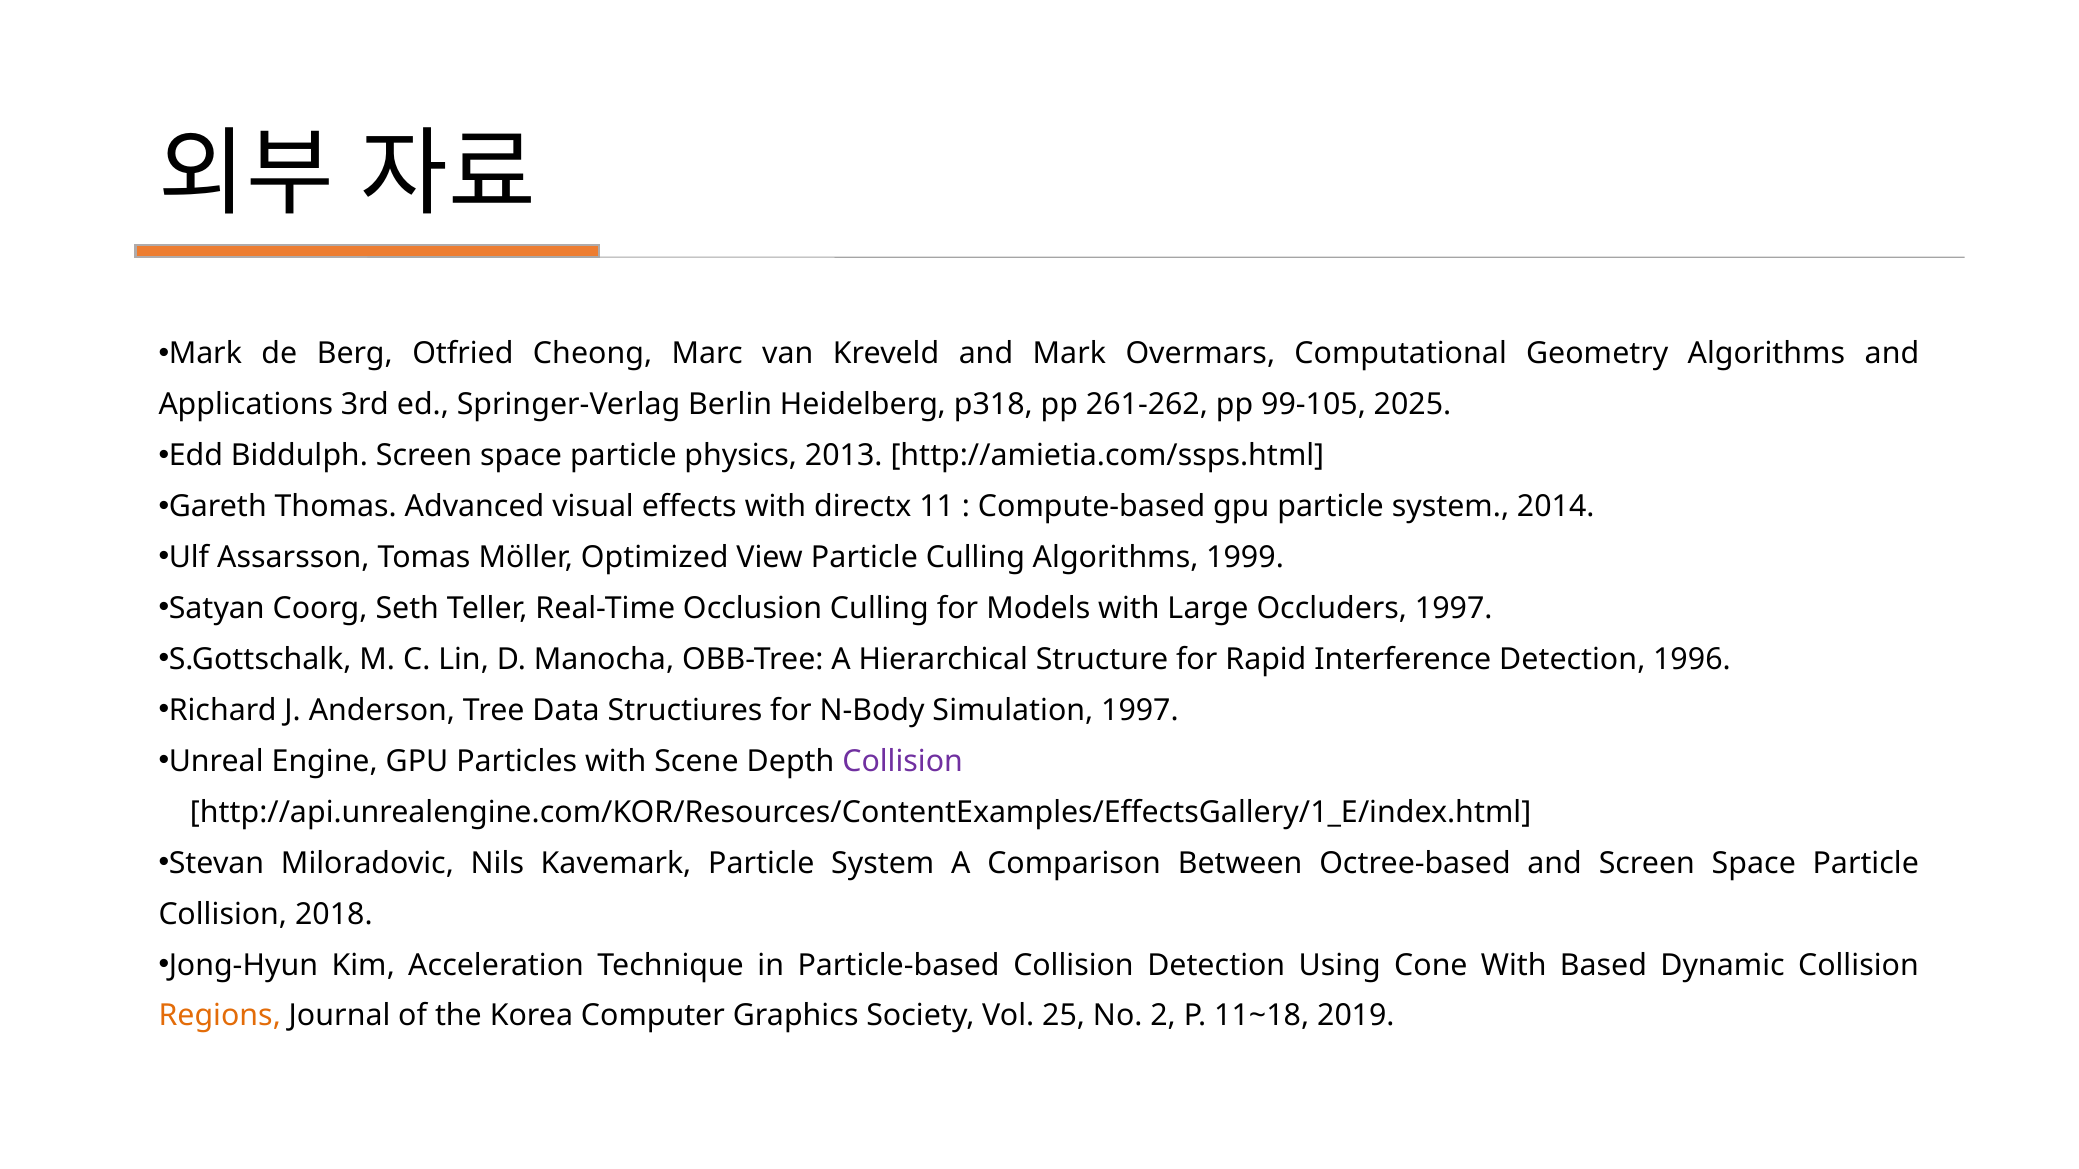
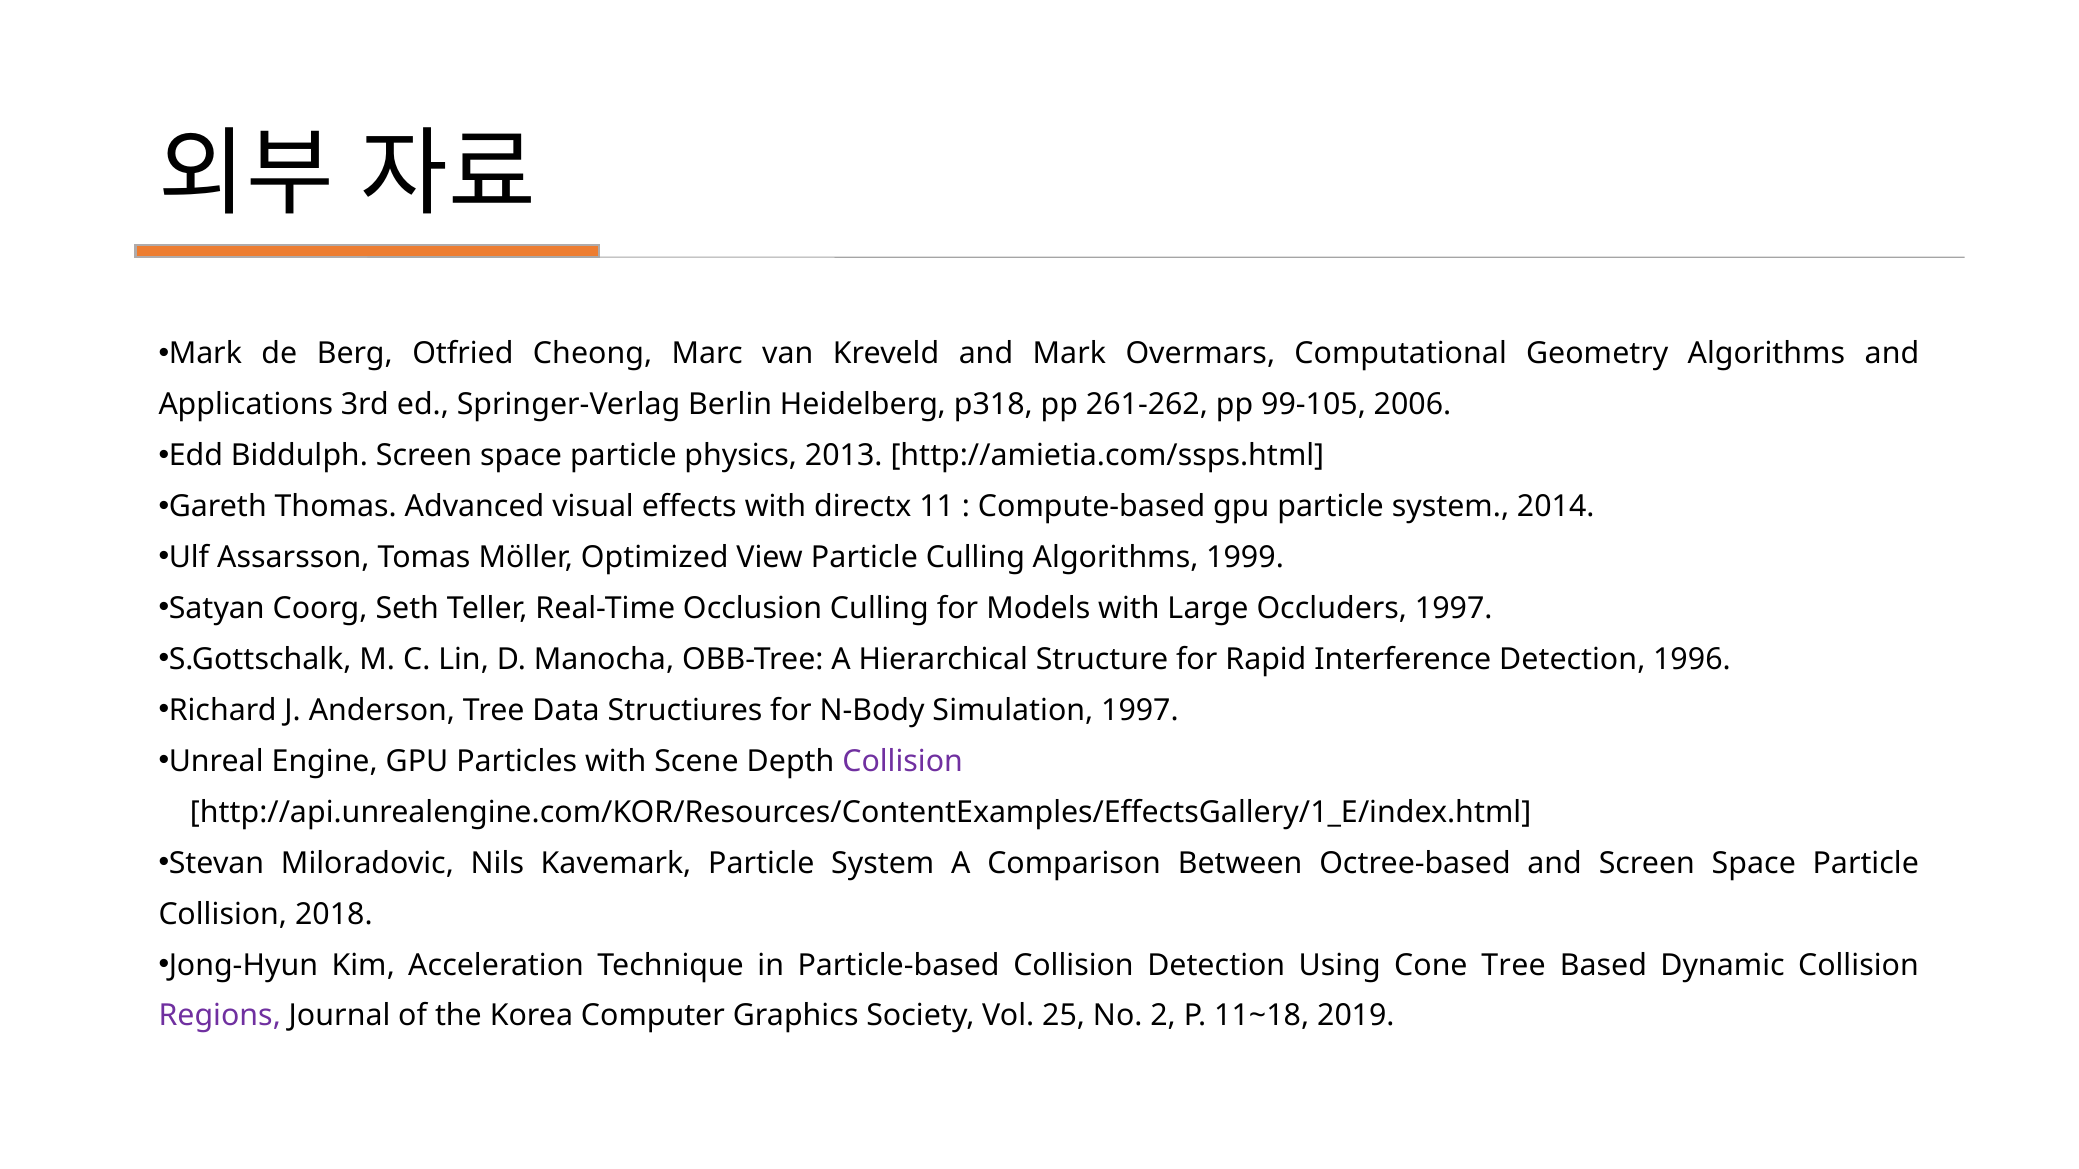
2025: 2025 -> 2006 (1413, 405)
Cone With: With -> Tree (1514, 965)
Regions colour: orange -> purple (220, 1016)
